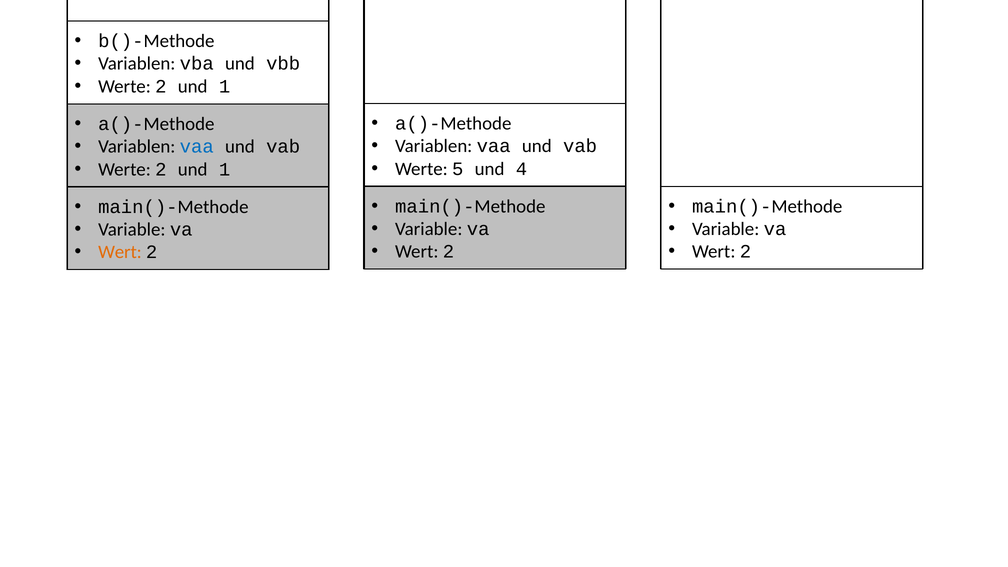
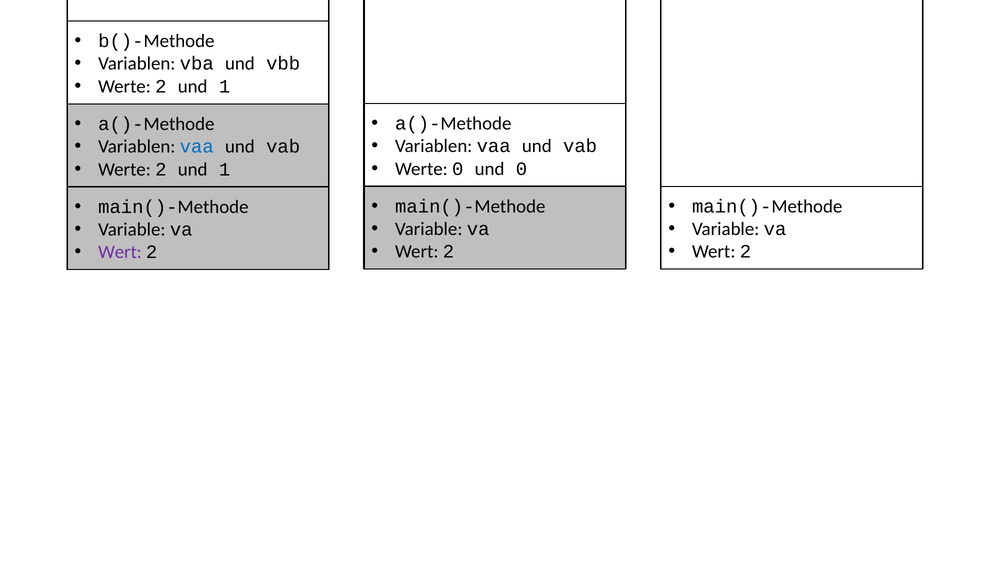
Werte 5: 5 -> 0 (458, 169)
und 4: 4 -> 0 (521, 169)
Wert colour: orange -> purple (120, 252)
